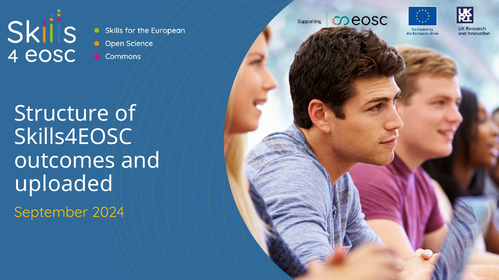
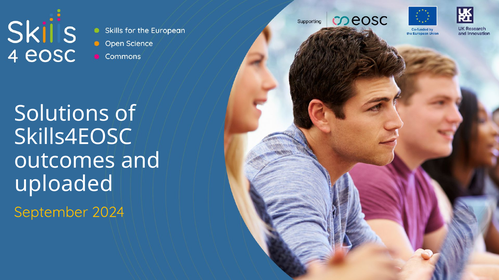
Structure: Structure -> Solutions (62, 114)
